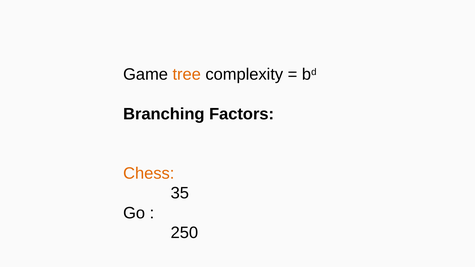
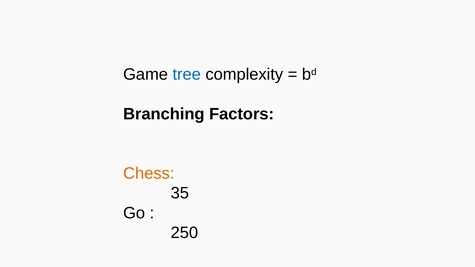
tree colour: orange -> blue (187, 75)
